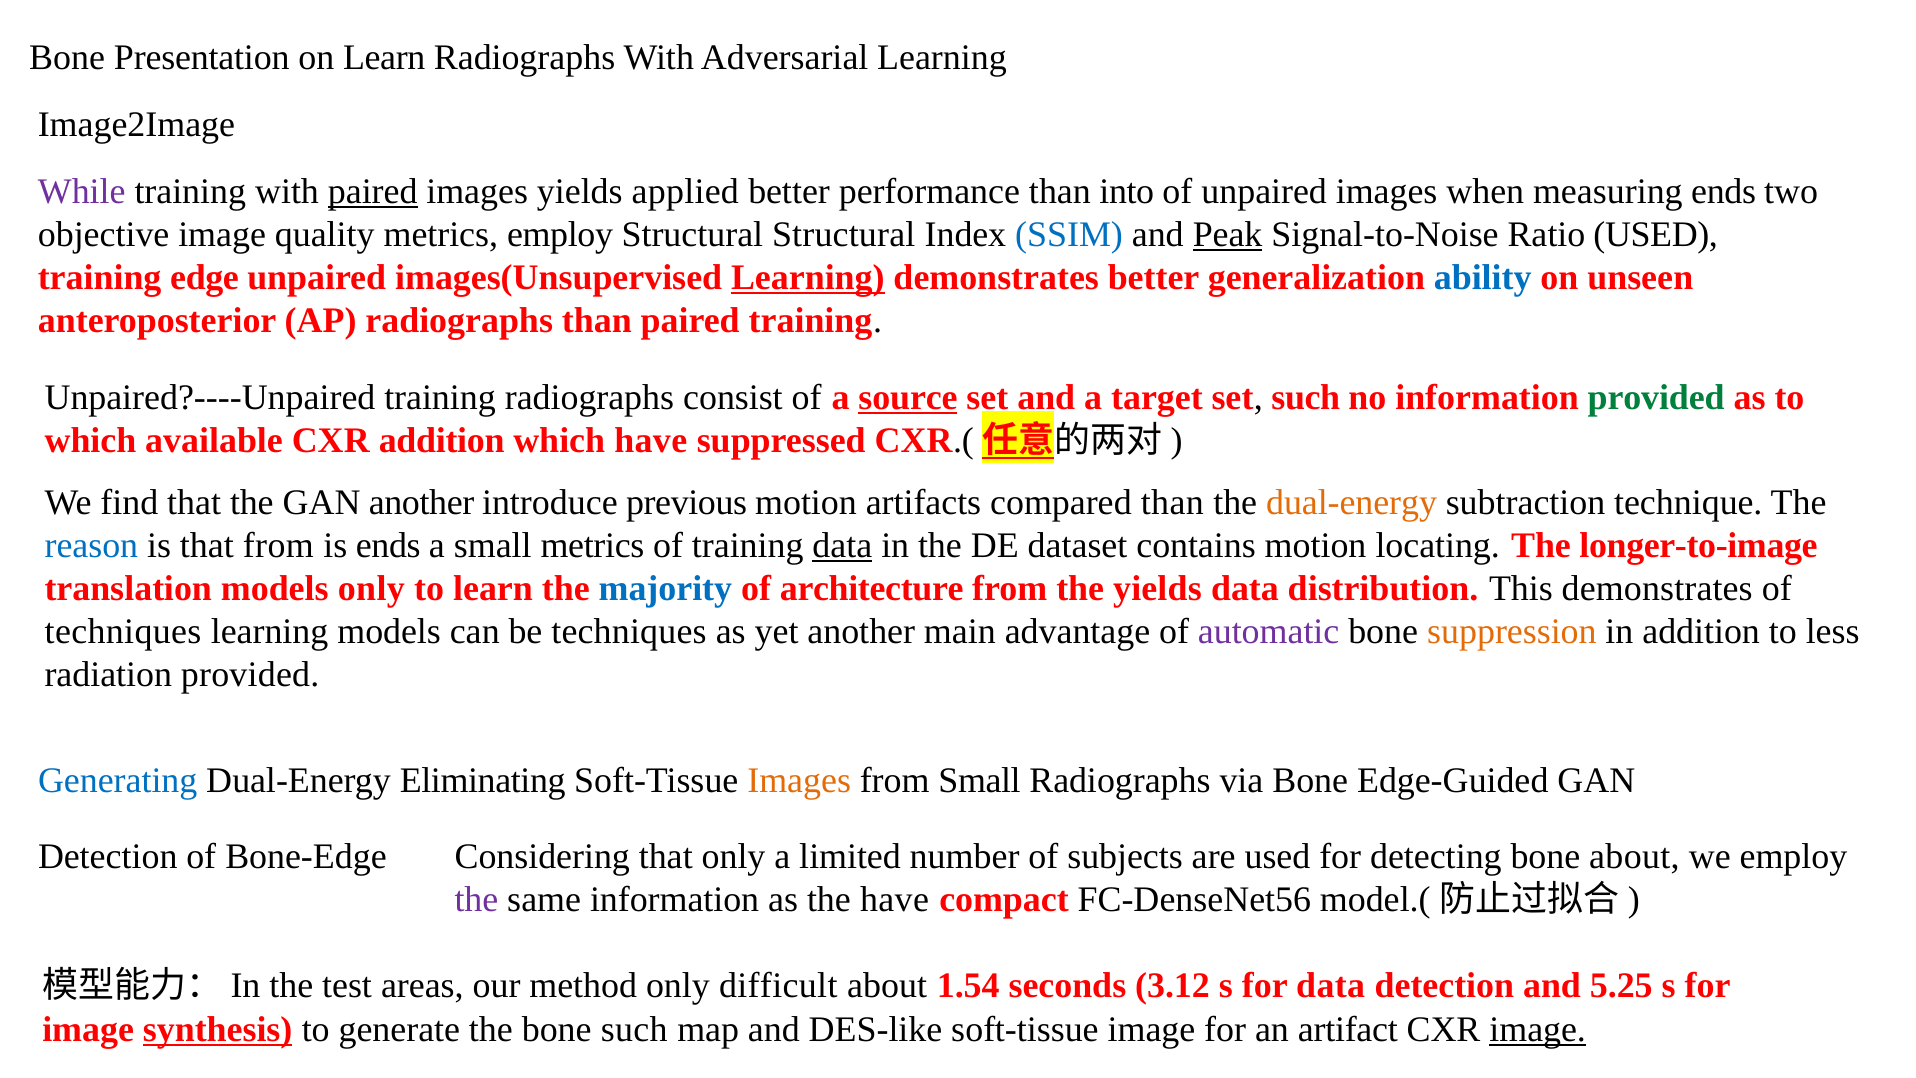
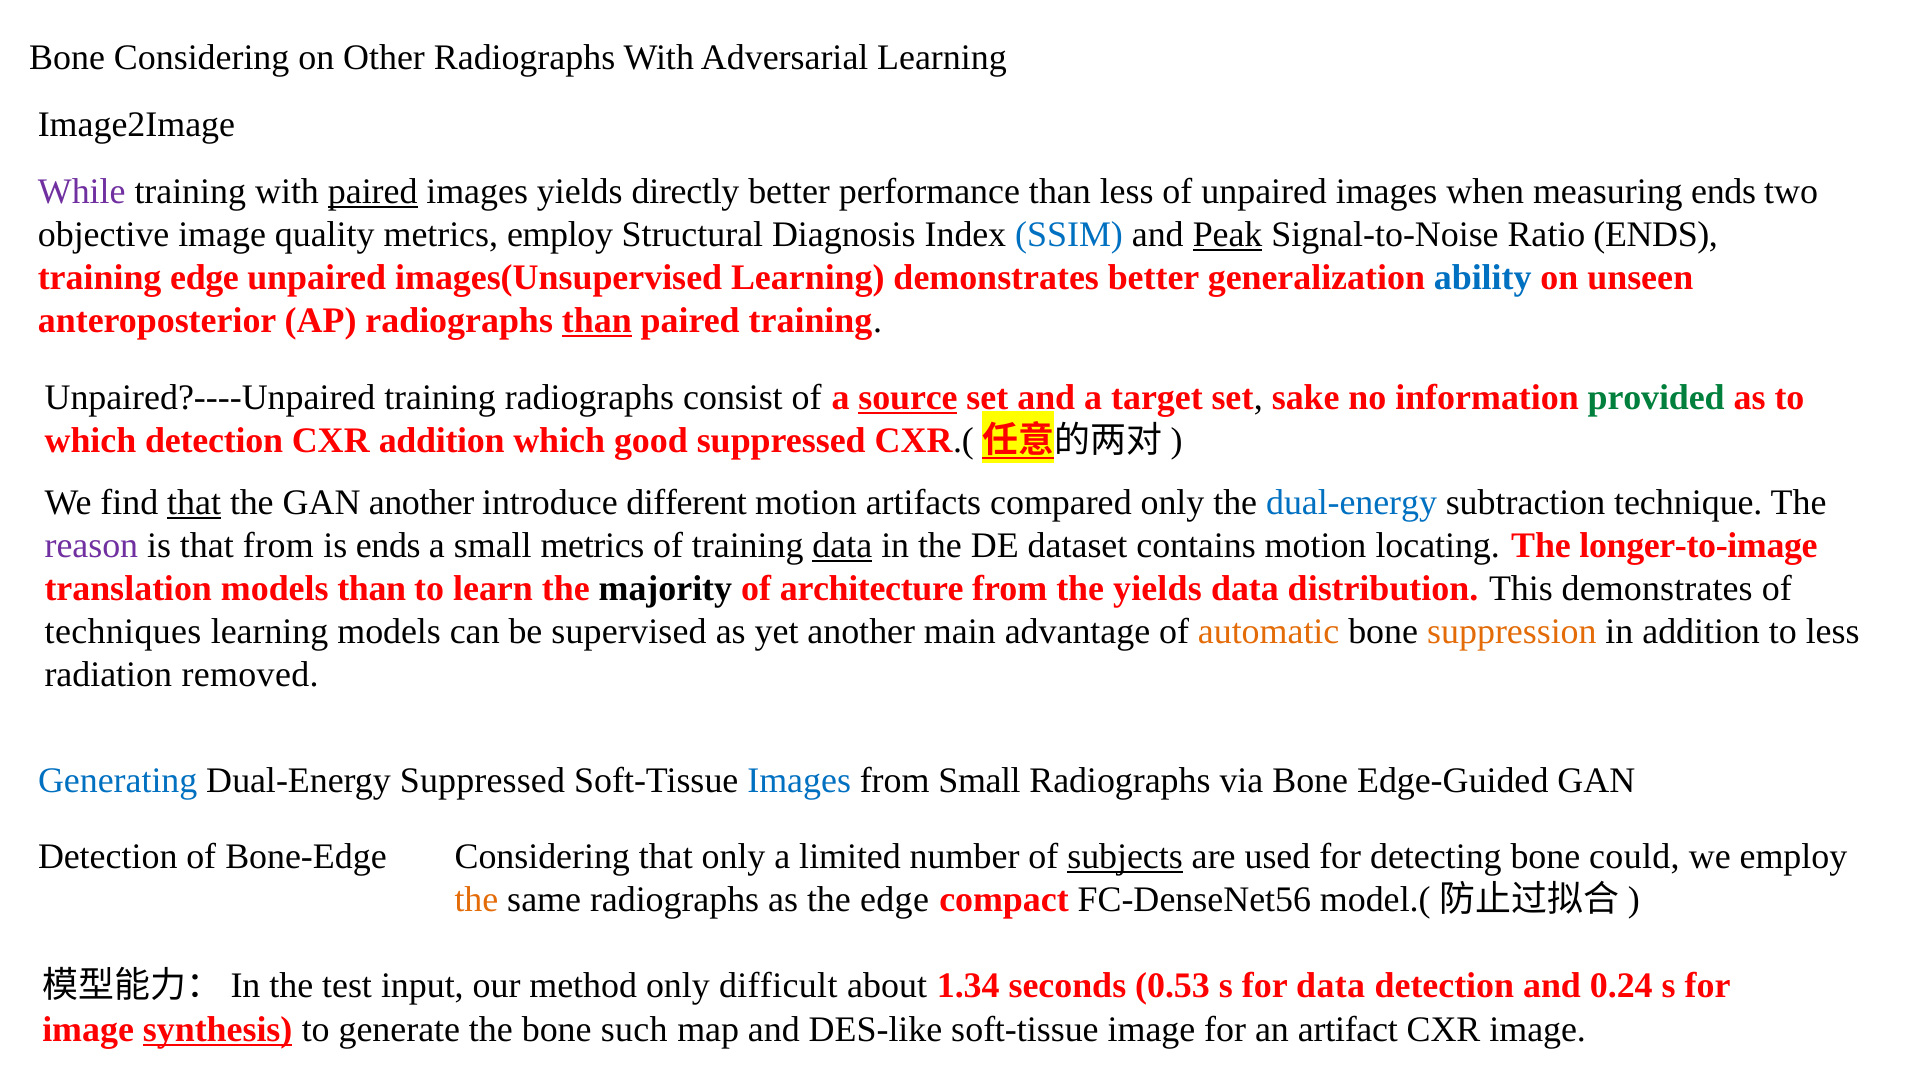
Bone Presentation: Presentation -> Considering (202, 57)
on Learn: Learn -> Other (384, 57)
applied: applied -> directly (686, 191)
than into: into -> less (1127, 191)
Structural Structural: Structural -> Diagnosis (844, 234)
Ratio USED: USED -> ENDS (1656, 234)
Learning underline: present -> none (808, 278)
than underline: none -> present (597, 321)
set such: such -> sake (1306, 398)
which available: available -> detection (214, 441)
which have: have -> good (651, 441)
that underline: none -> present (194, 502)
previous: previous -> different (687, 502)
compared than: than -> only (1172, 502)
dual-energy colour: orange -> blue (1352, 502)
reason colour: blue -> purple (91, 545)
models only: only -> than (372, 588)
majority colour: blue -> black (665, 588)
be techniques: techniques -> supervised (629, 631)
automatic colour: purple -> orange (1269, 631)
radiation provided: provided -> removed (250, 675)
Dual-Energy Eliminating: Eliminating -> Suppressed (482, 781)
Images colour: orange -> blue (799, 781)
subjects underline: none -> present (1125, 856)
bone about: about -> could (1634, 856)
the colour: purple -> orange (476, 900)
same information: information -> radiographs (675, 900)
the have: have -> edge (895, 900)
areas: areas -> input (422, 986)
1.54: 1.54 -> 1.34 (968, 986)
3.12: 3.12 -> 0.53 (1173, 986)
5.25: 5.25 -> 0.24 (1621, 986)
image underline: present -> none (1538, 1029)
